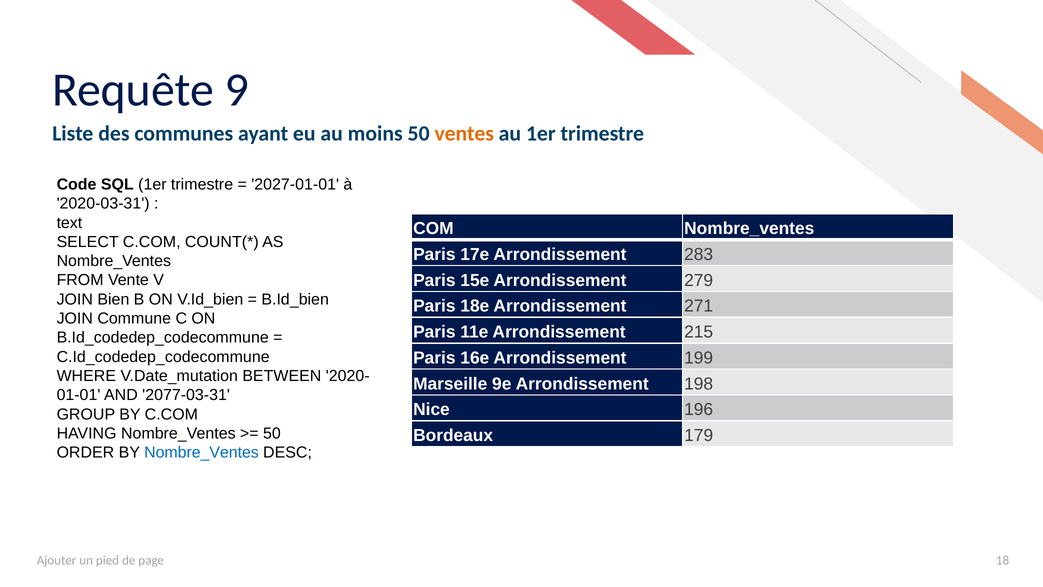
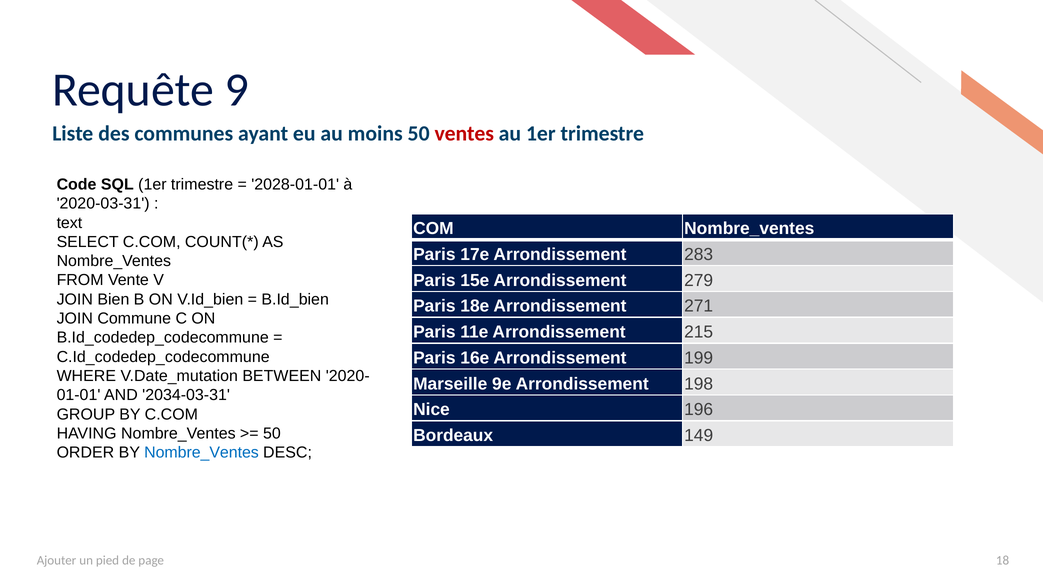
ventes colour: orange -> red (464, 133)
2027-01-01: 2027-01-01 -> 2028-01-01 (295, 184)
2077-03-31: 2077-03-31 -> 2034-03-31 (186, 395)
179: 179 -> 149 (699, 435)
